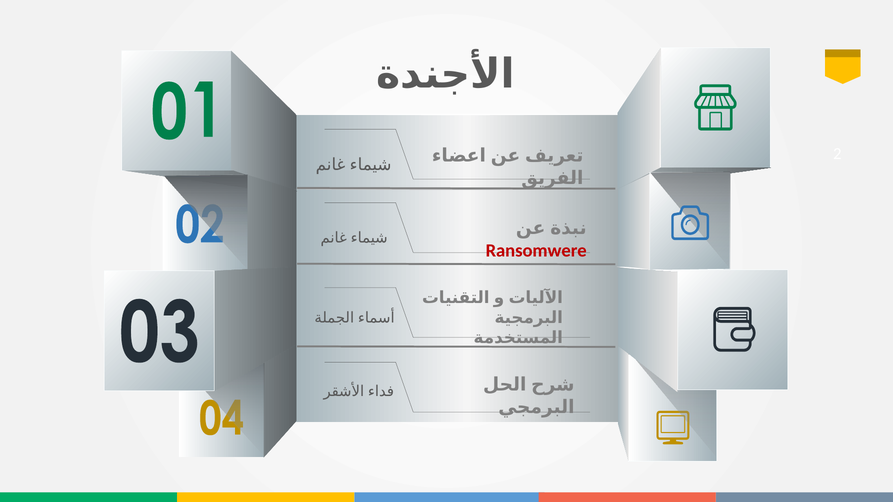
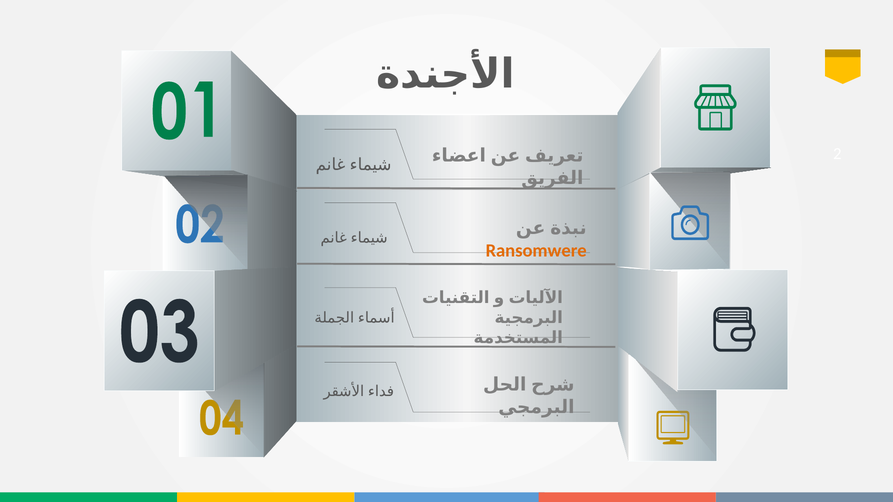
Ransomwere colour: red -> orange (536, 251)
